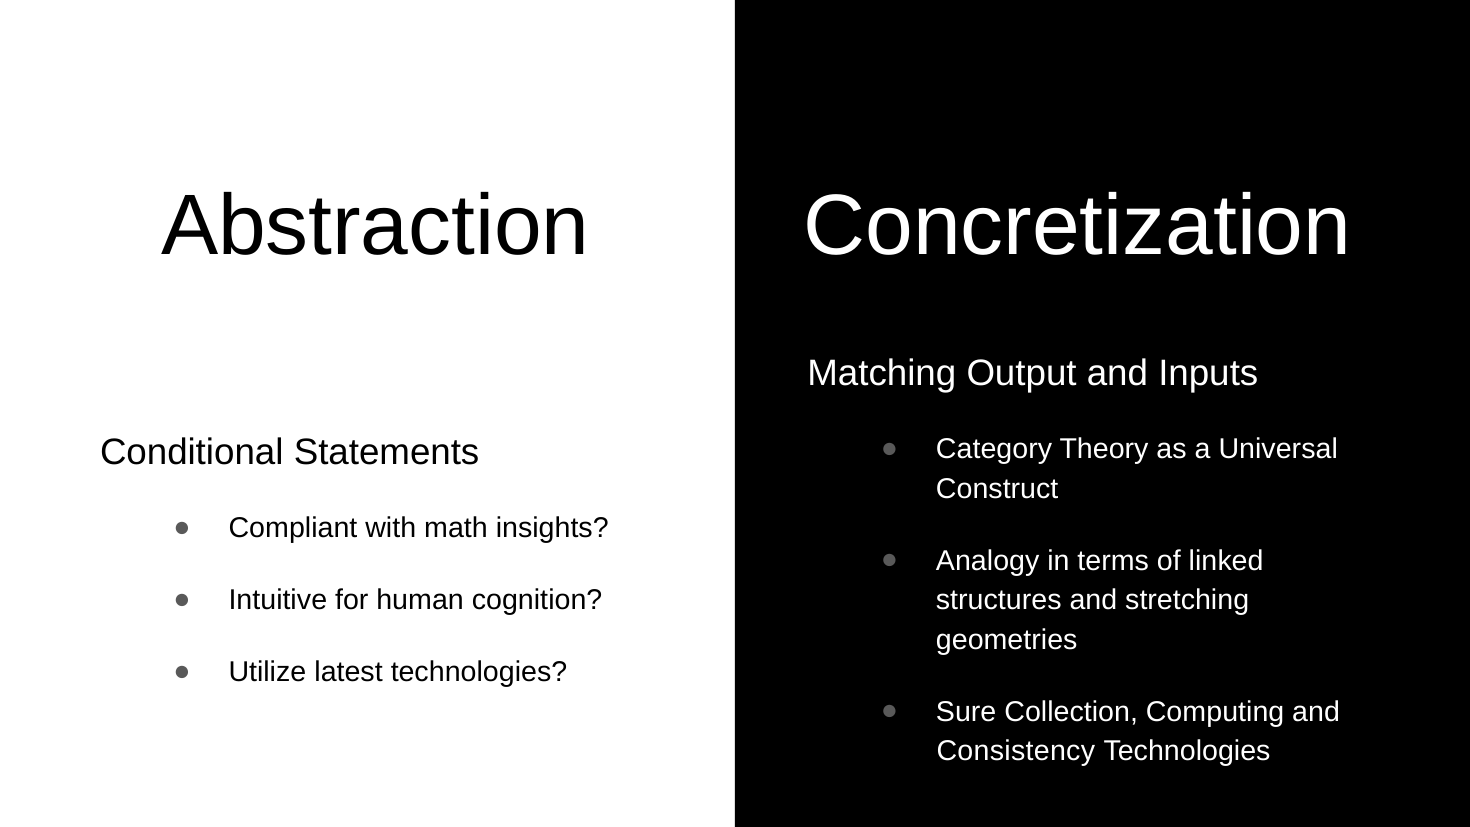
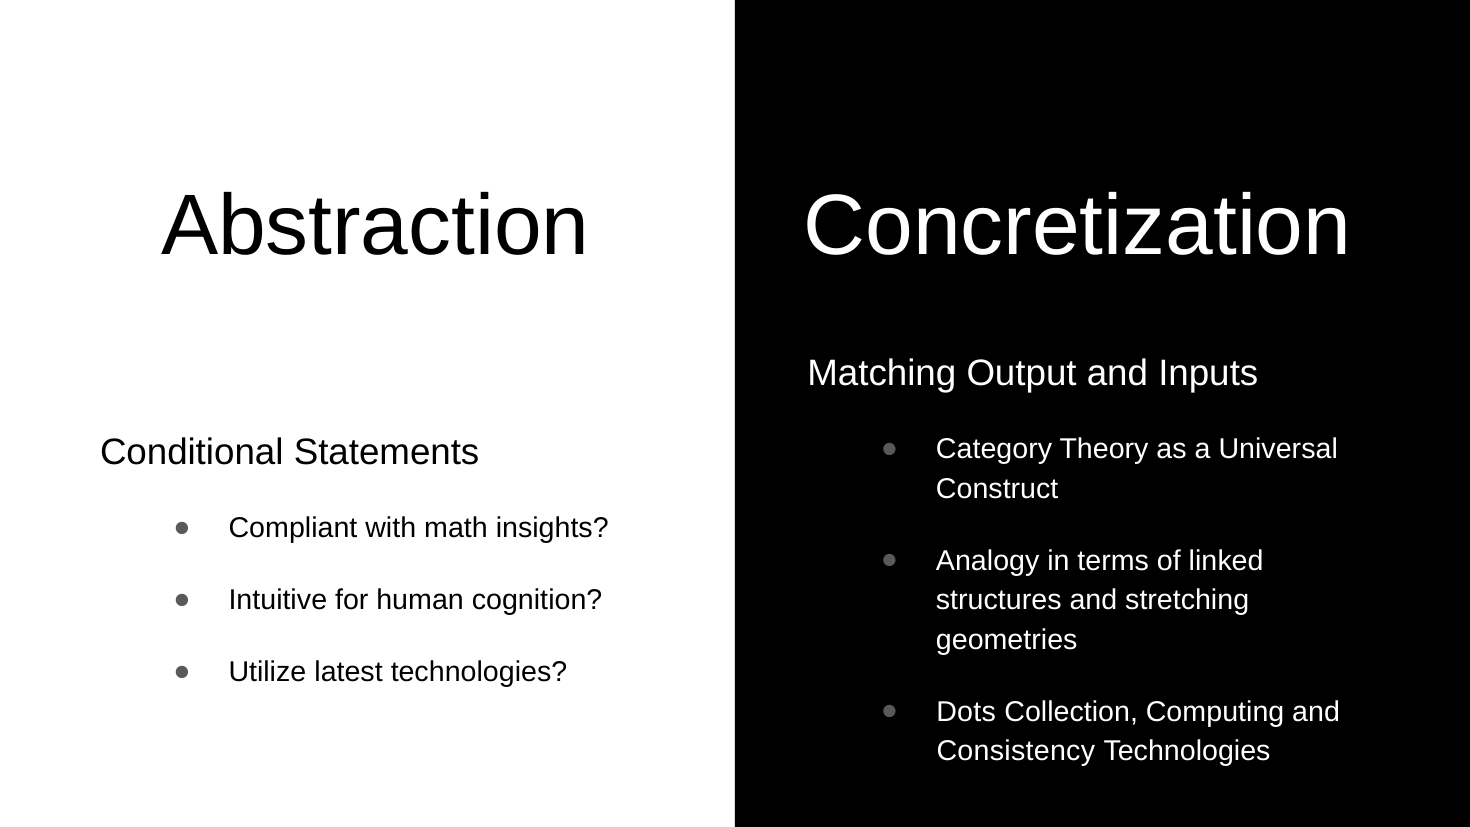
Sure: Sure -> Dots (966, 712)
